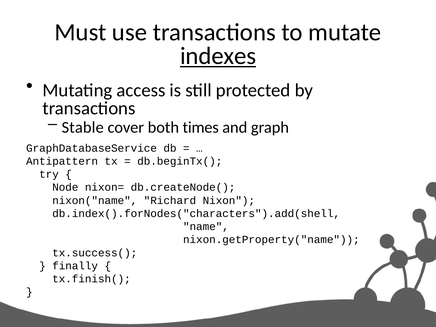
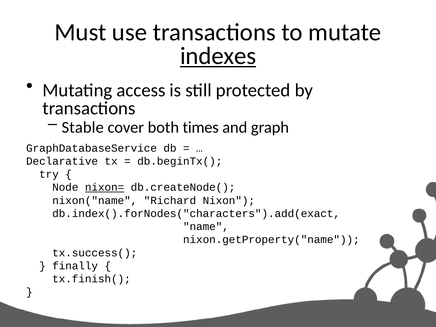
Antipattern: Antipattern -> Declarative (62, 161)
nixon= underline: none -> present (105, 187)
db.index().forNodes("characters").add(shell: db.index().forNodes("characters").add(shell -> db.index().forNodes("characters").add(exact (196, 214)
